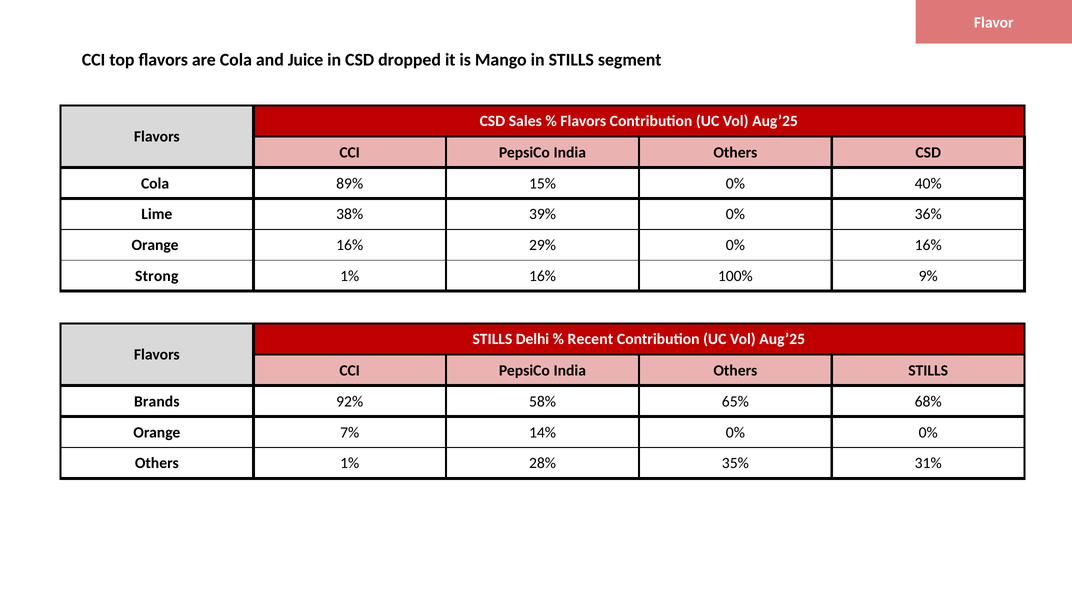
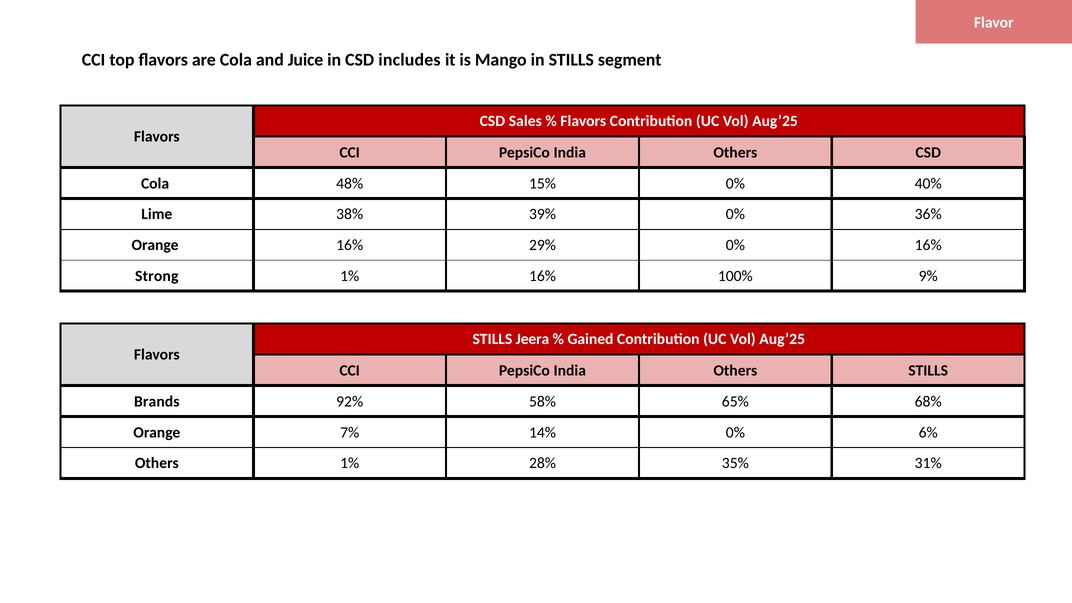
dropped: dropped -> includes (409, 60)
89%: 89% -> 48% (350, 183)
Delhi: Delhi -> Jeera (533, 339)
Recent: Recent -> Gained (591, 339)
0% 0%: 0% -> 6% (928, 432)
